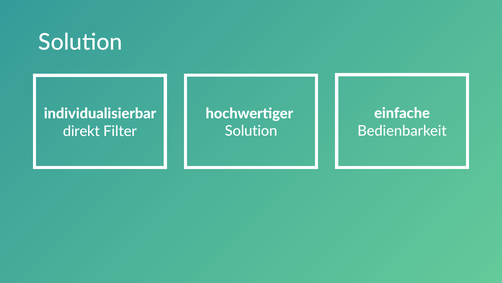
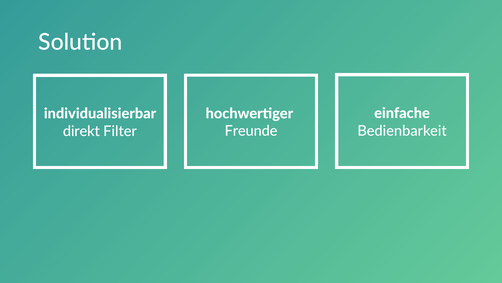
Solution: Solution -> Freunde (251, 131)
